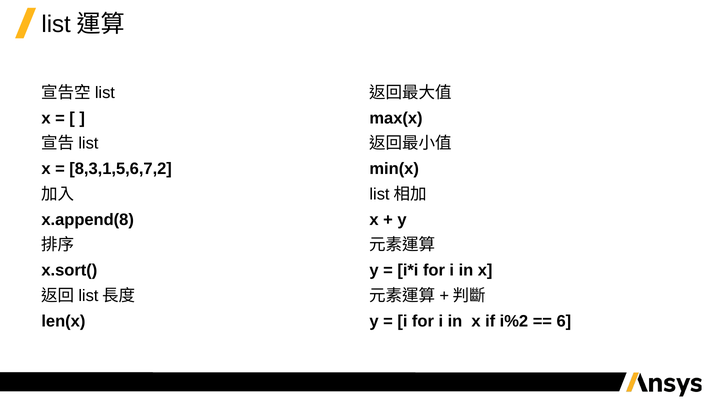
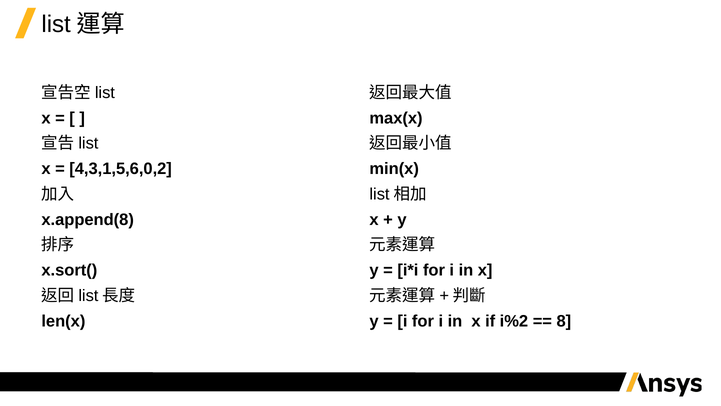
8,3,1,5,6,7,2: 8,3,1,5,6,7,2 -> 4,3,1,5,6,0,2 (121, 169)
6: 6 -> 8 (564, 321)
